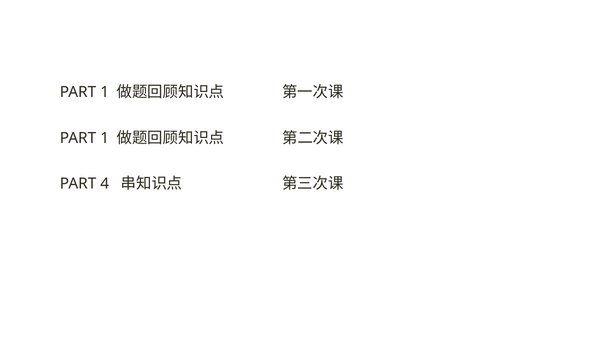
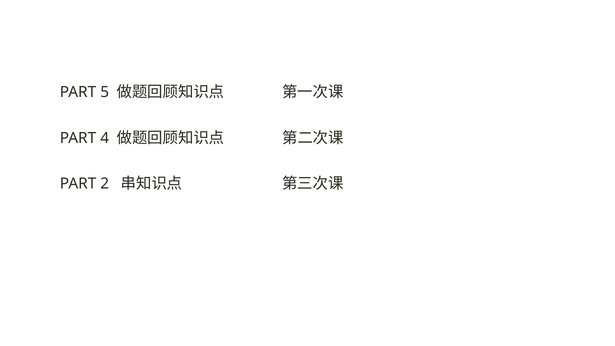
1: 1 -> 5 (105, 92)
1: 1 -> 4 (105, 138)
4: 4 -> 2 (105, 183)
